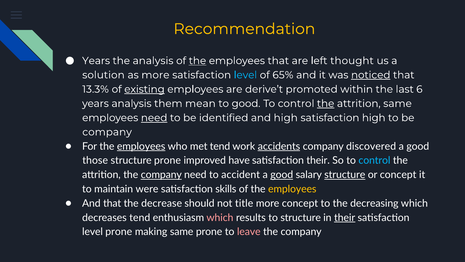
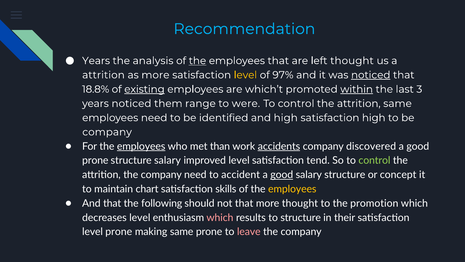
Recommendation colour: yellow -> light blue (244, 29)
solution: solution -> attrition (103, 75)
level colour: light blue -> yellow (245, 75)
65%: 65% -> 97% (283, 75)
13.3%: 13.3% -> 18.8% (96, 89)
derive’t: derive’t -> which’t (264, 89)
within underline: none -> present (357, 89)
6: 6 -> 3 (419, 89)
years analysis: analysis -> noticed (131, 103)
mean: mean -> range (200, 103)
to good: good -> were (246, 103)
the underline: present -> none (326, 103)
need underline: present -> none (154, 118)
met tend: tend -> than (220, 146)
those: those -> prone (95, 160)
structure prone: prone -> salary (167, 160)
improved have: have -> level (239, 160)
satisfaction their: their -> tend (318, 160)
control colour: light blue -> light green (374, 160)
company underline: present -> none (161, 175)
structure underline: present -> none (345, 175)
were: were -> chart (147, 189)
decrease: decrease -> following (162, 203)
not title: title -> that (244, 203)
more concept: concept -> thought (300, 203)
decreasing: decreasing -> promotion (374, 203)
decreases tend: tend -> level (140, 217)
their underline: present -> none (345, 217)
